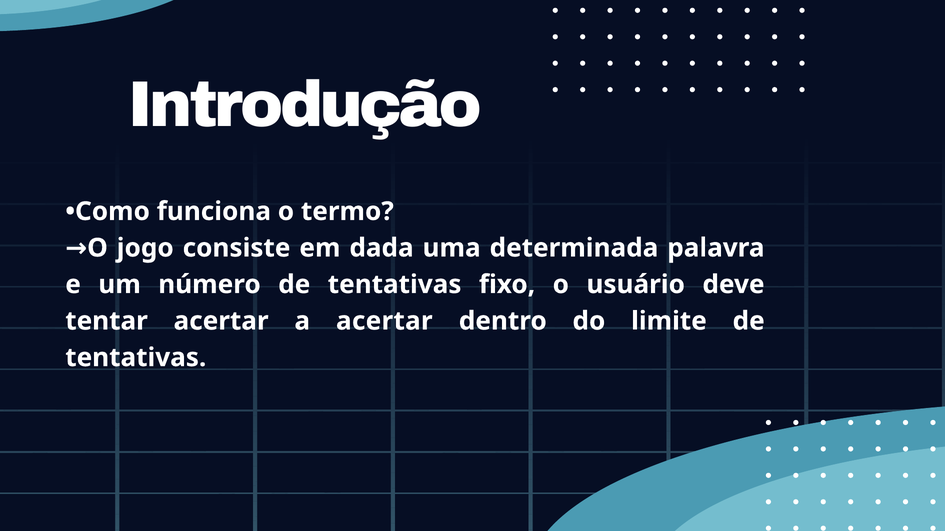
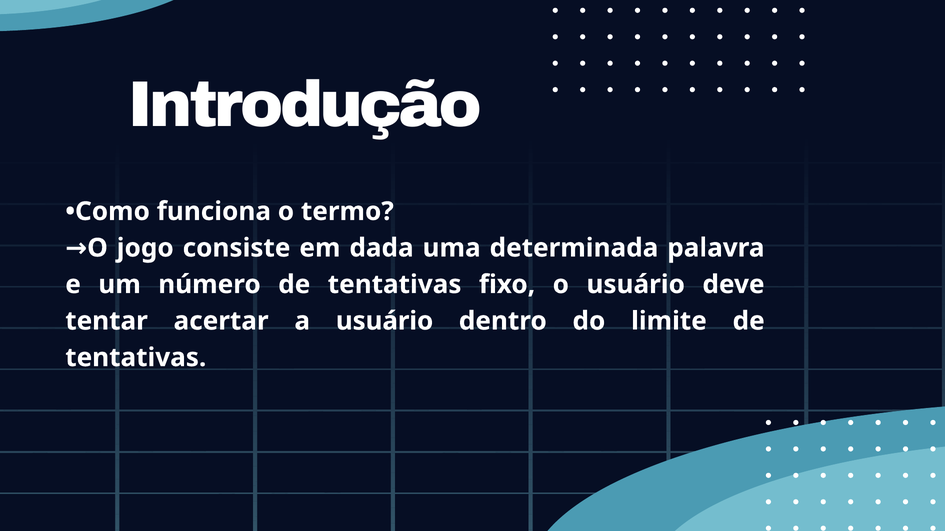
a acertar: acertar -> usuário (385, 321)
